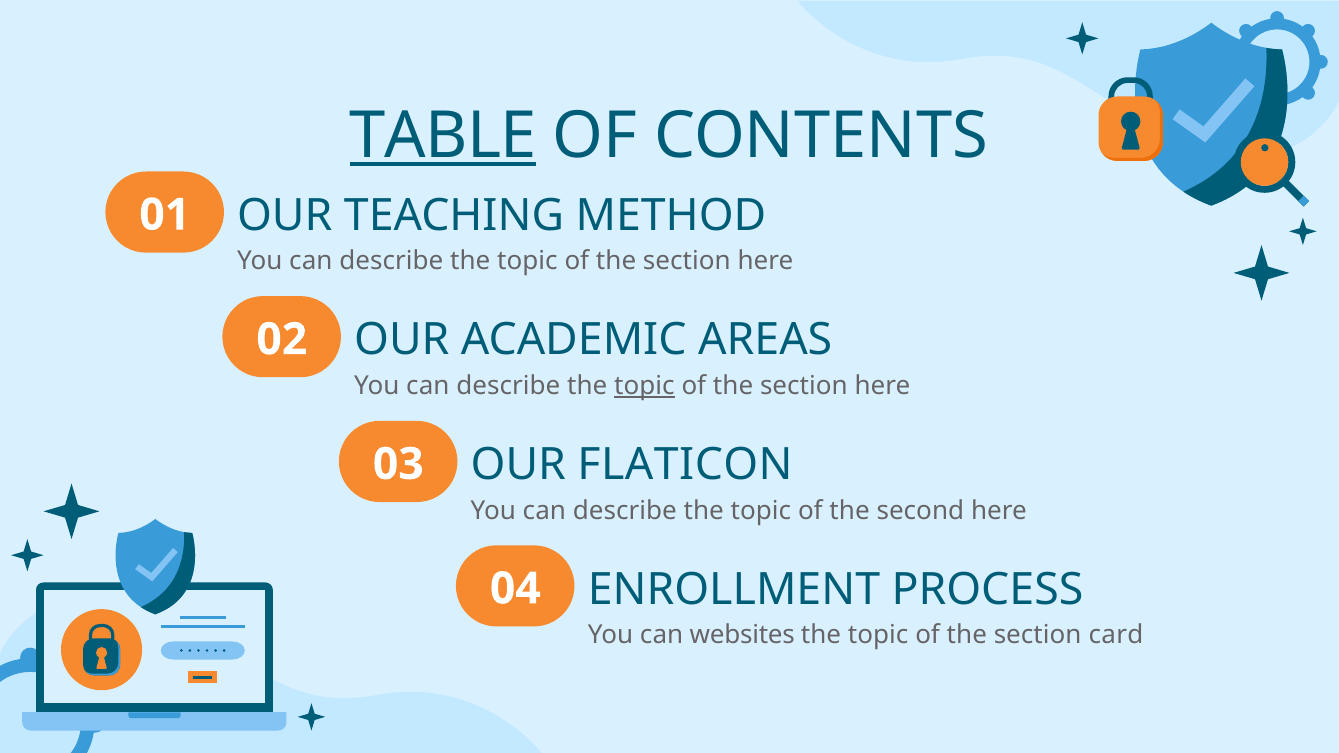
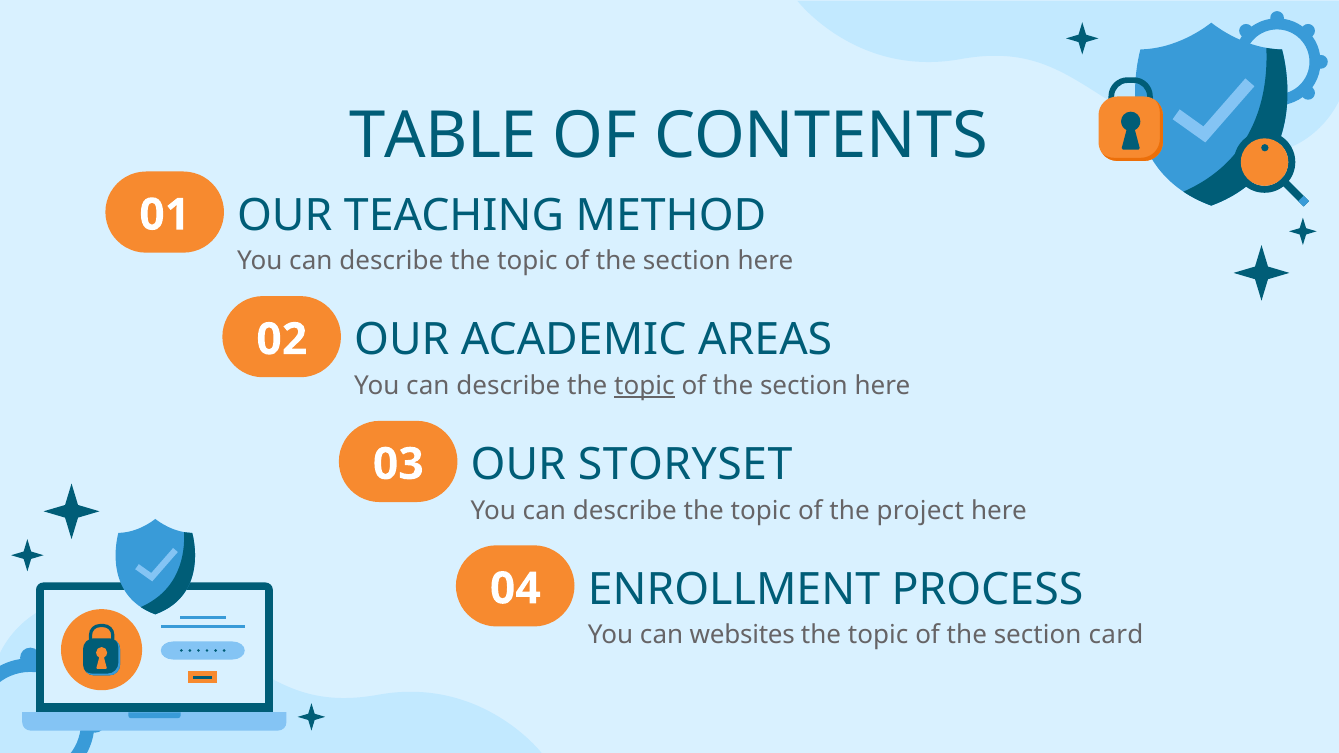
TABLE underline: present -> none (443, 136)
FLATICON: FLATICON -> STORYSET (685, 465)
second: second -> project (920, 511)
